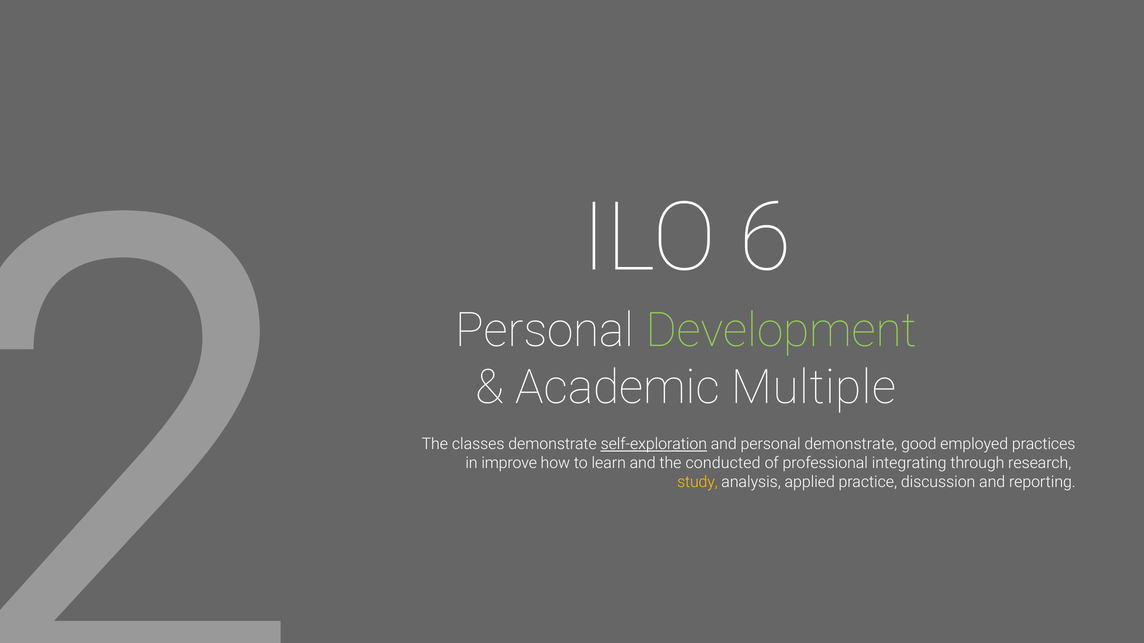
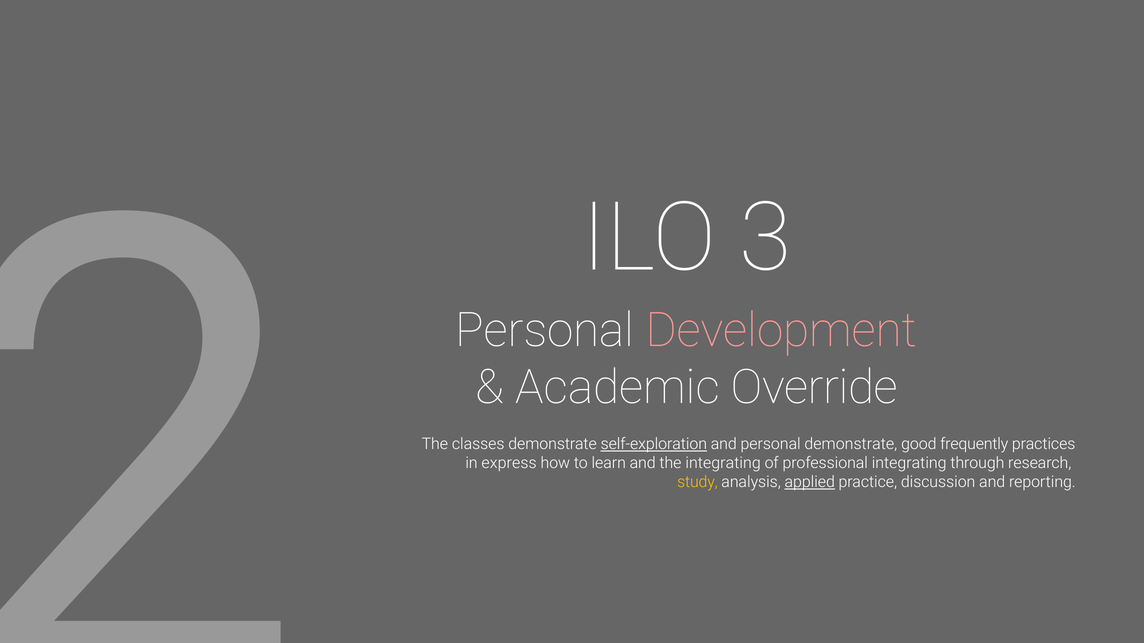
6: 6 -> 3 (765, 239)
Development colour: light green -> pink (781, 331)
Multiple: Multiple -> Override (814, 388)
employed: employed -> frequently (974, 444)
improve: improve -> express (509, 464)
the conducted: conducted -> integrating (723, 464)
applied underline: none -> present (810, 483)
